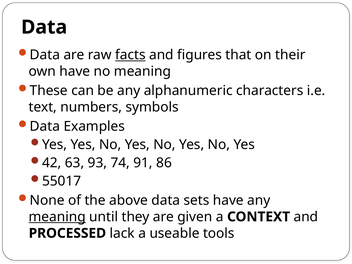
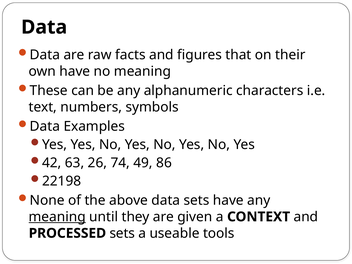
facts underline: present -> none (130, 55)
93: 93 -> 26 (97, 163)
91: 91 -> 49 (143, 163)
55017: 55017 -> 22198 (62, 181)
PROCESSED lack: lack -> sets (122, 233)
